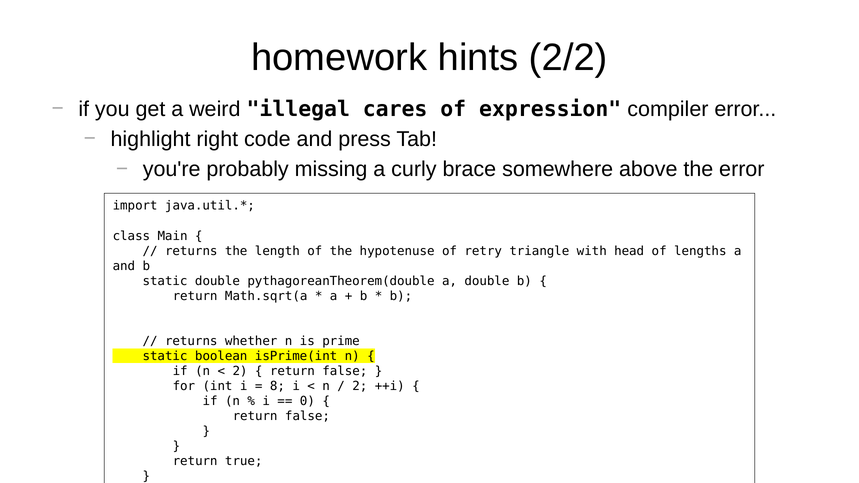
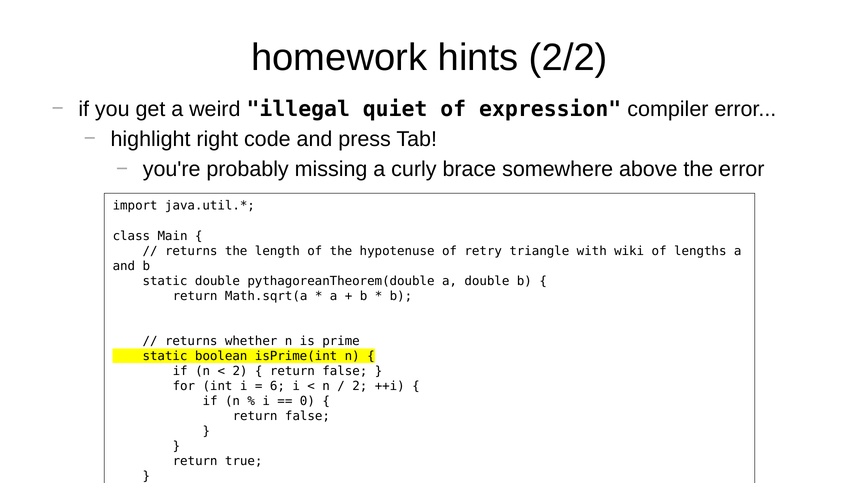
cares: cares -> quiet (395, 109)
head: head -> wiki (629, 251)
8: 8 -> 6 (277, 386)
